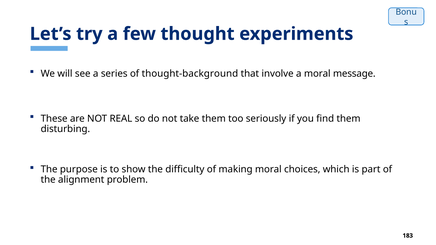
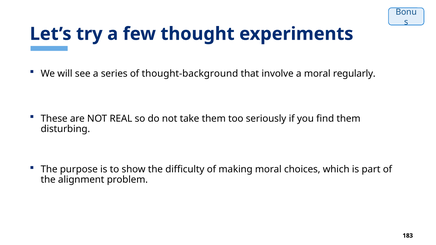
message: message -> regularly (354, 74)
